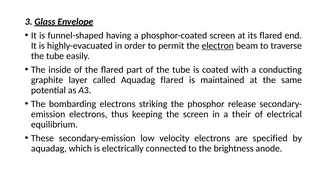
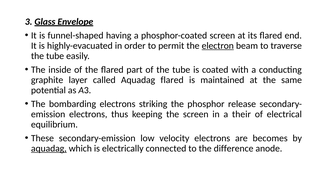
specified: specified -> becomes (270, 138)
aquadag underline: none -> present (49, 148)
brightness: brightness -> difference (234, 148)
